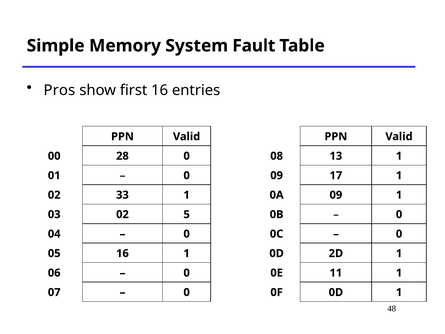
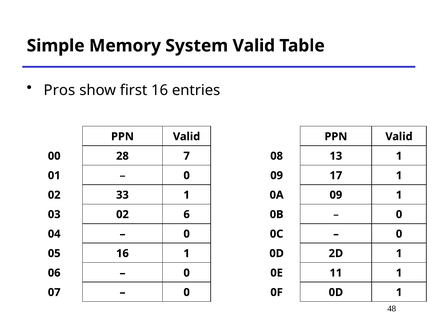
System Fault: Fault -> Valid (254, 46)
28 0: 0 -> 7 (187, 156)
5: 5 -> 6 (187, 214)
